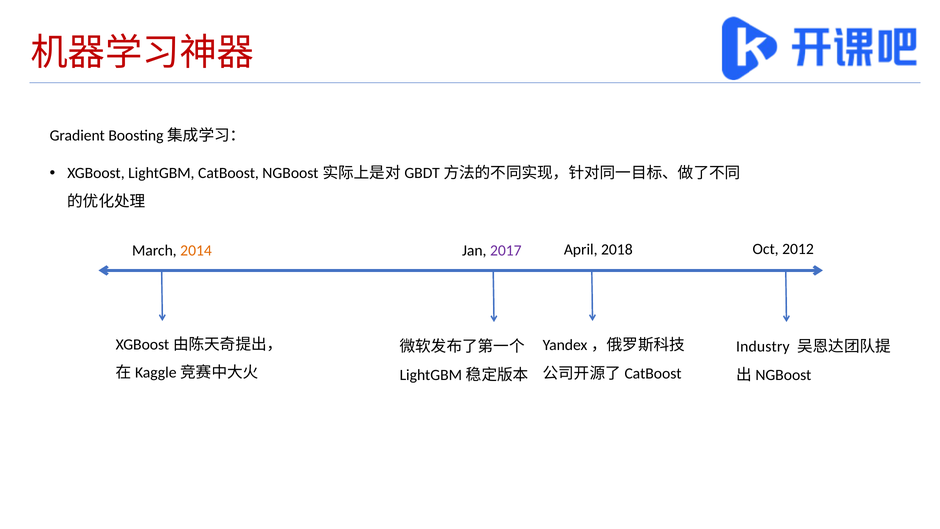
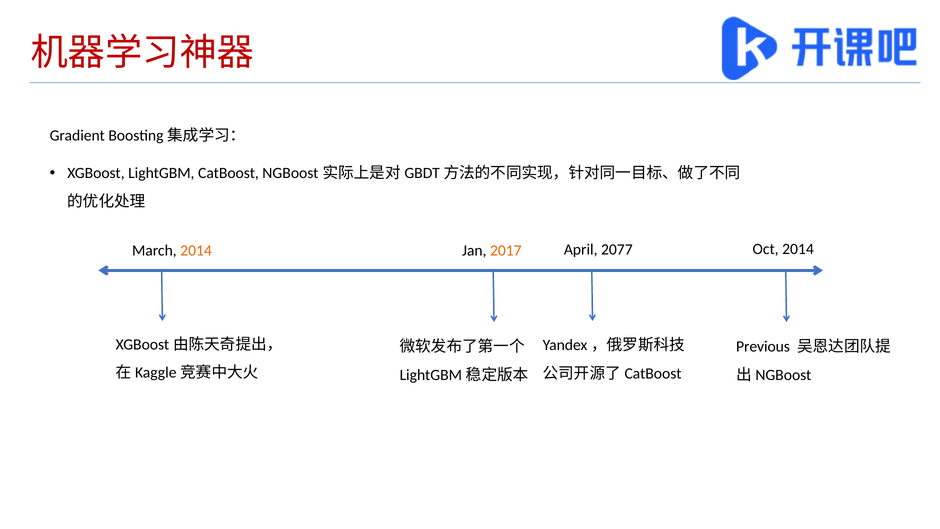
2017 colour: purple -> orange (506, 250)
2018: 2018 -> 2077 (617, 249)
Oct 2012: 2012 -> 2014 (798, 249)
Industry: Industry -> Previous (763, 346)
